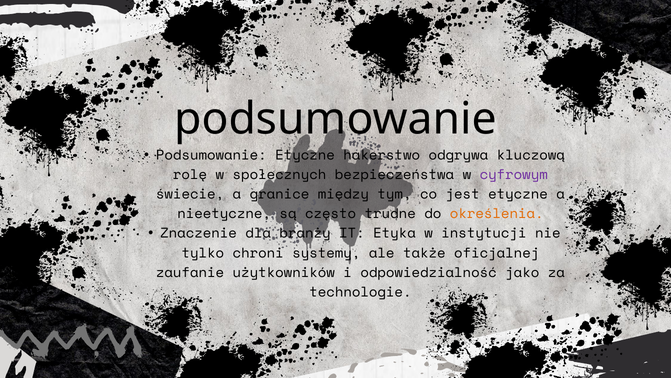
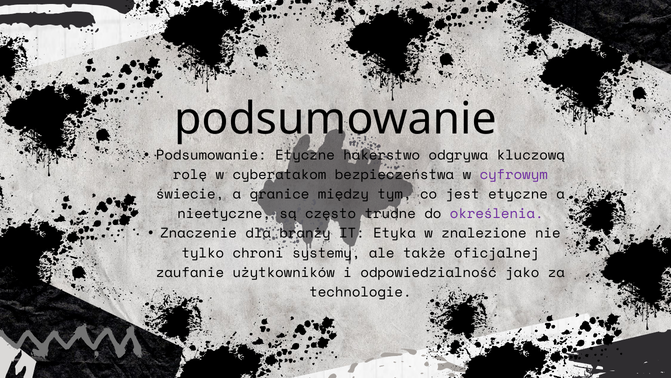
społecznych: społecznych -> cyberatakom (279, 174)
określenia colour: orange -> purple (497, 214)
instytucji: instytucji -> znalezione (484, 233)
